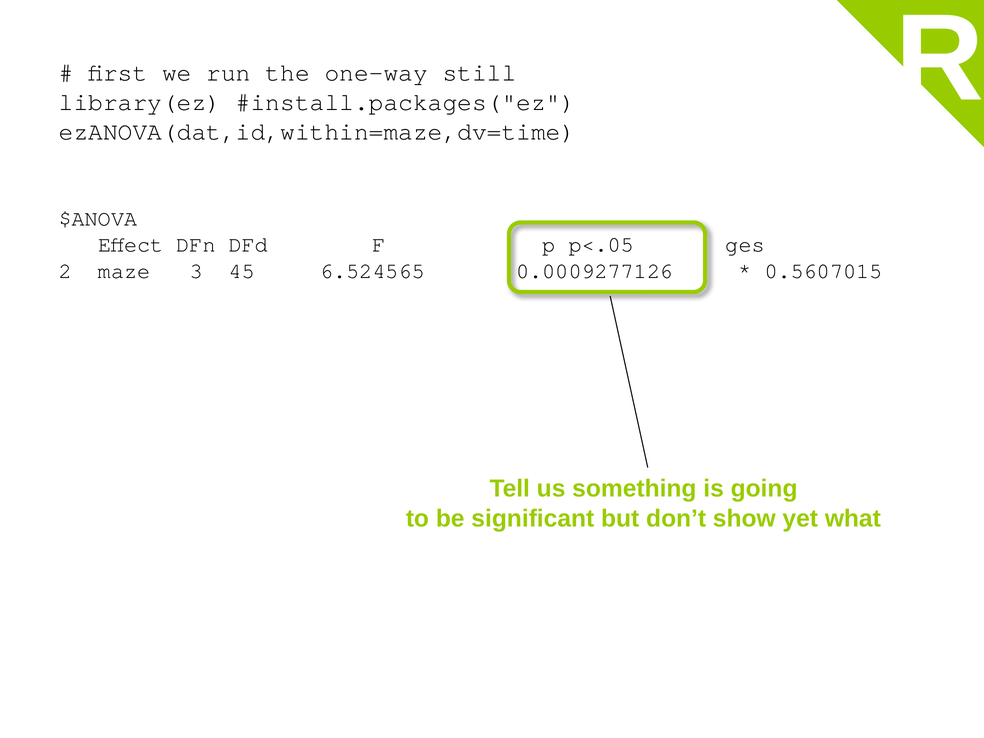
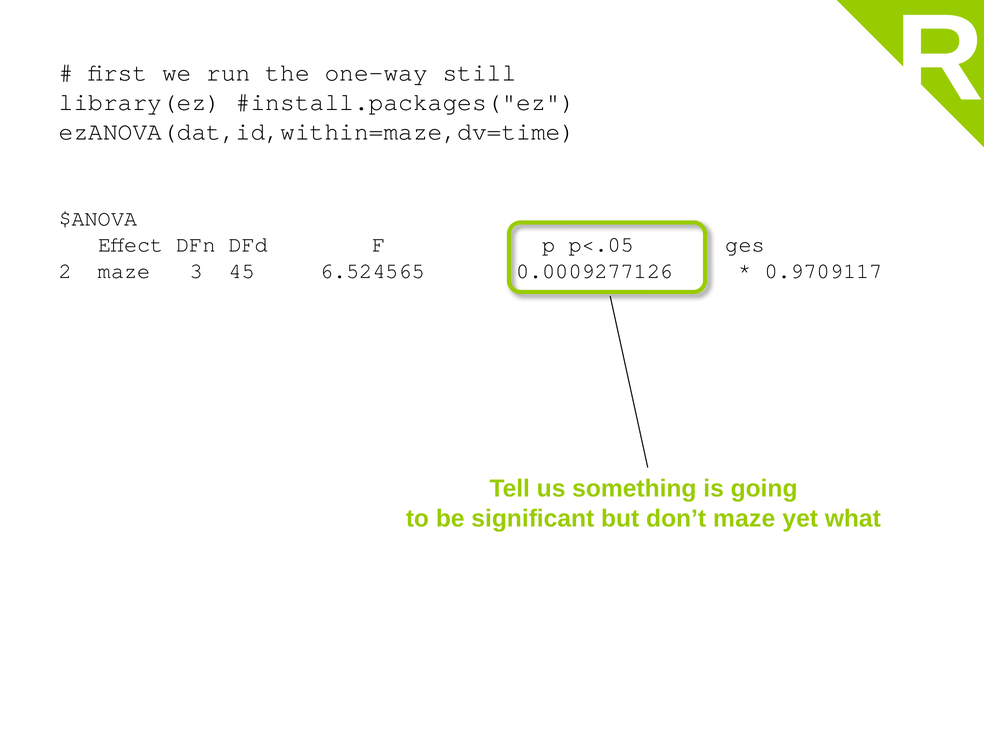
0.5607015: 0.5607015 -> 0.9709117 (823, 271)
don’t show: show -> maze (744, 518)
